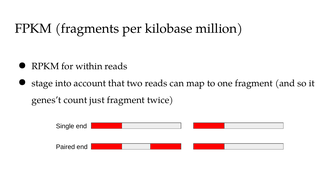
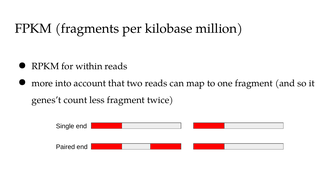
stage: stage -> more (42, 83)
just: just -> less (97, 100)
